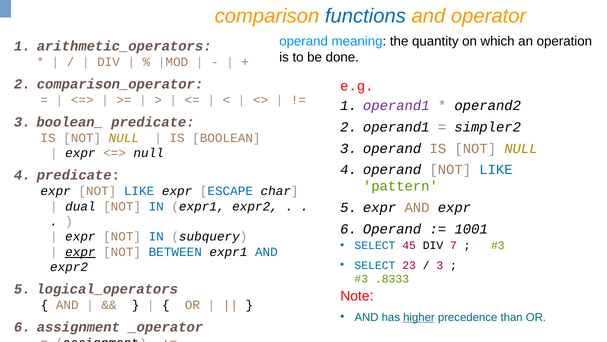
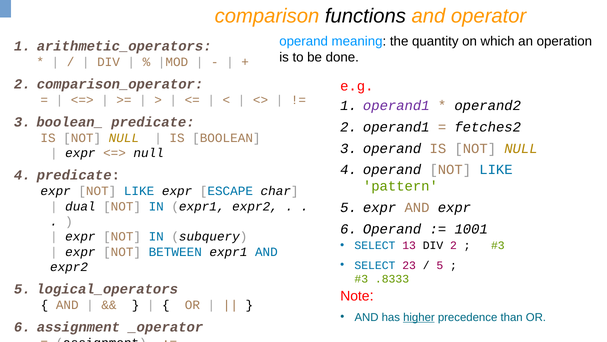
functions colour: blue -> black (365, 16)
simpler2: simpler2 -> fetches2 (488, 127)
45: 45 -> 13 (409, 245)
DIV 7: 7 -> 2 (453, 245)
expr underline: present -> none (80, 252)
3: 3 -> 5 (440, 265)
